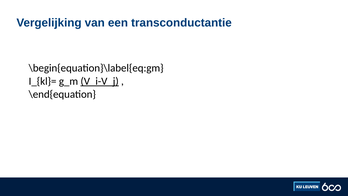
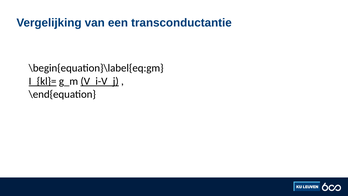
I_{kl}= underline: none -> present (43, 81)
